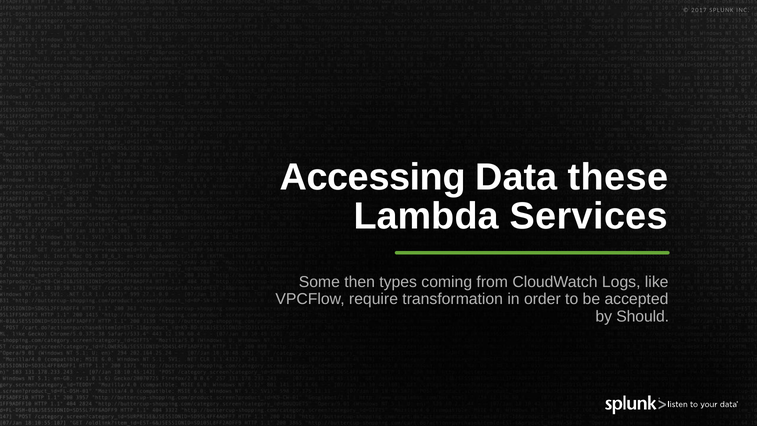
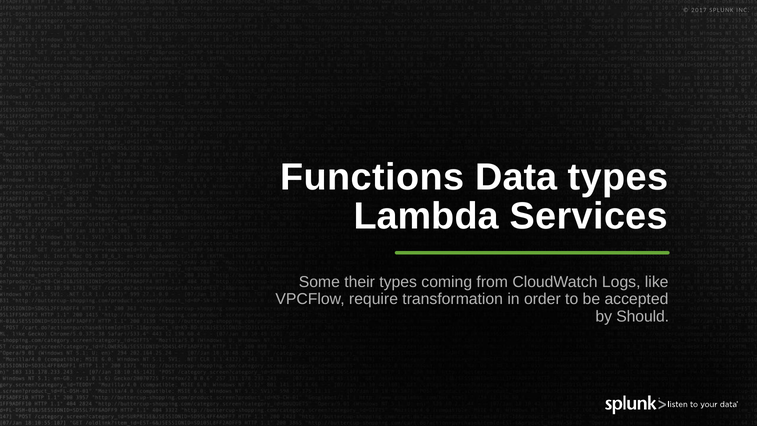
Accessing: Accessing -> Functions (372, 177)
Data these: these -> types (618, 177)
then: then -> their (360, 282)
